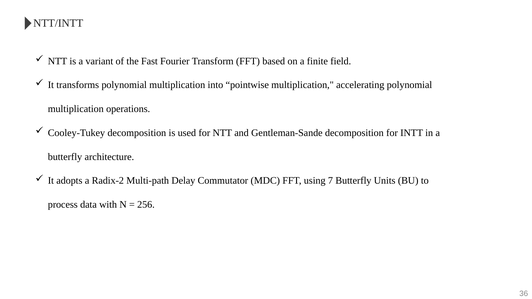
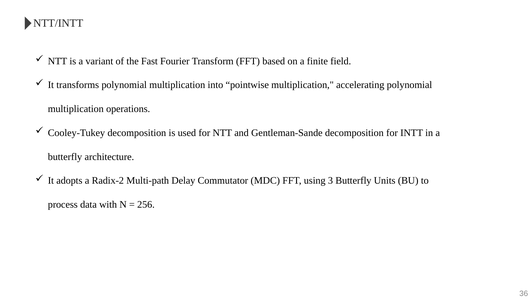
7: 7 -> 3 (330, 181)
